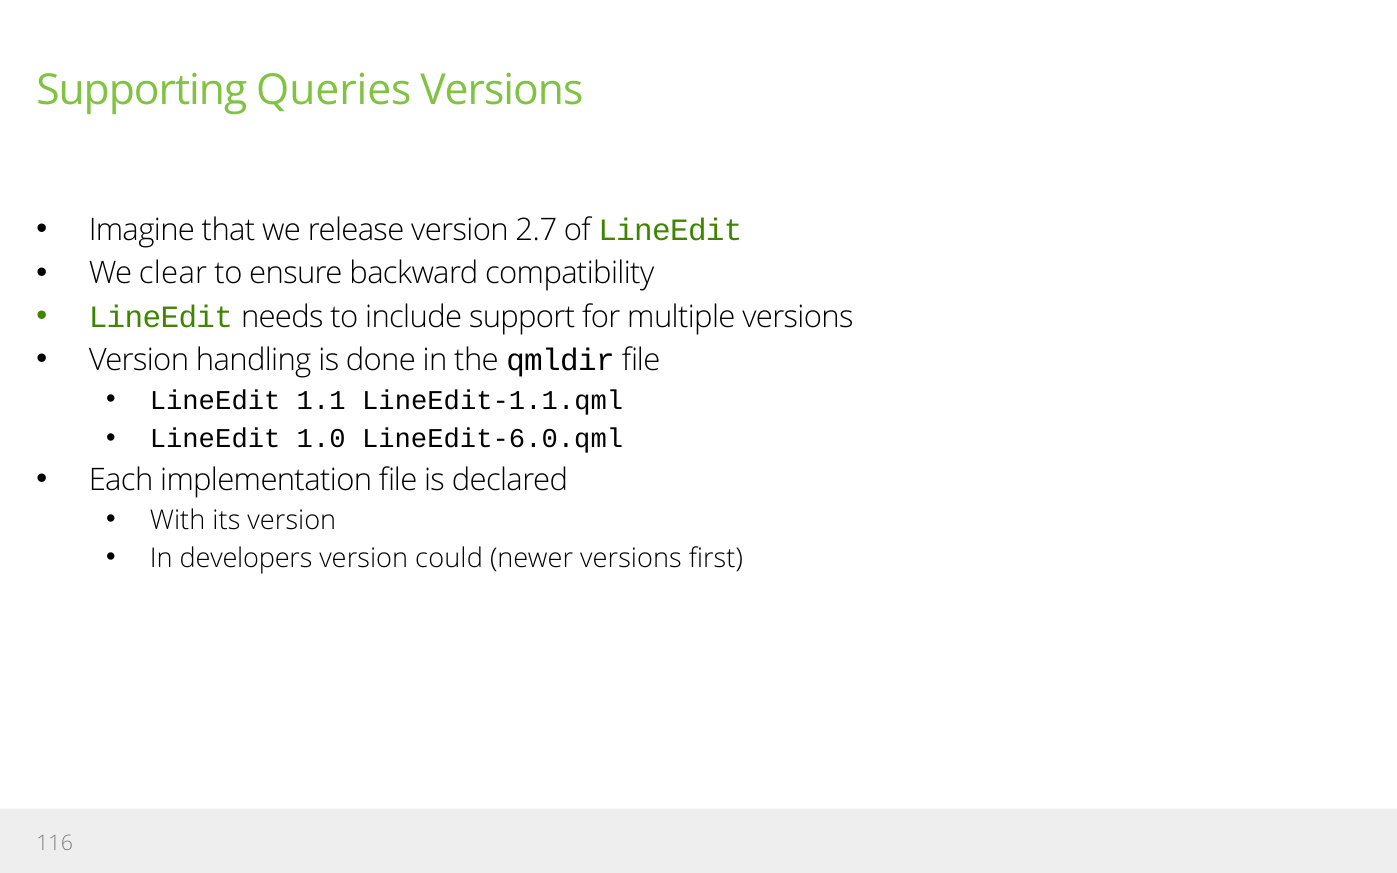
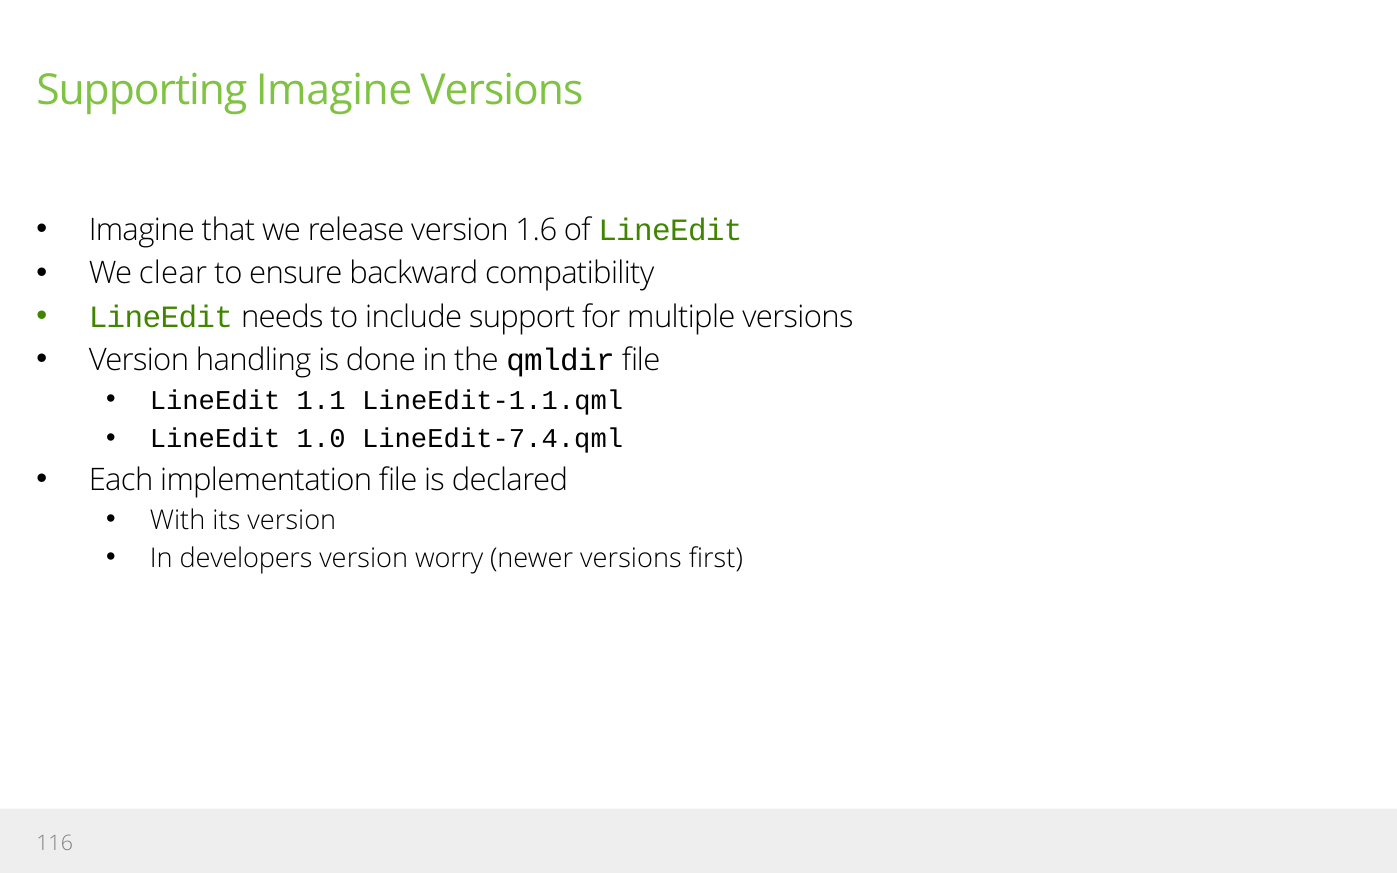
Supporting Queries: Queries -> Imagine (334, 90)
2.7: 2.7 -> 1.6 (536, 230)
LineEdit-6.0.qml: LineEdit-6.0.qml -> LineEdit-7.4.qml (493, 439)
could: could -> worry (449, 558)
